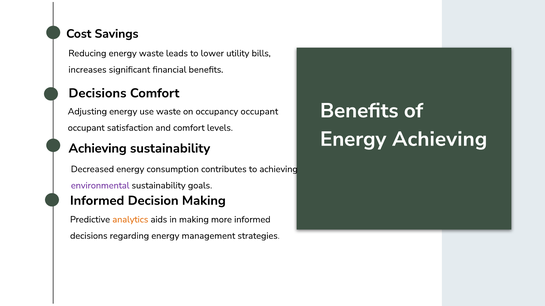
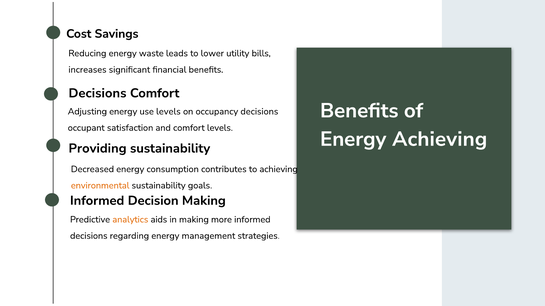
use waste: waste -> levels (168, 112)
occupancy occupant: occupant -> decisions (259, 112)
Achieving: Achieving -> Providing (98, 149)
environmental colour: purple -> orange (100, 186)
